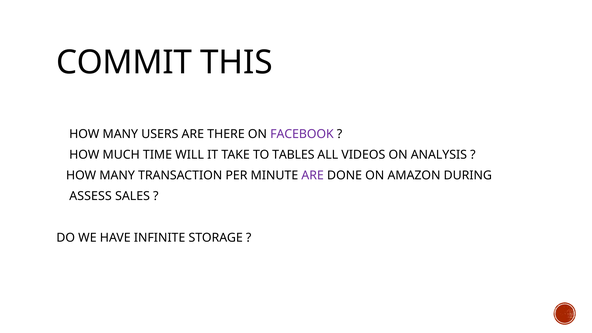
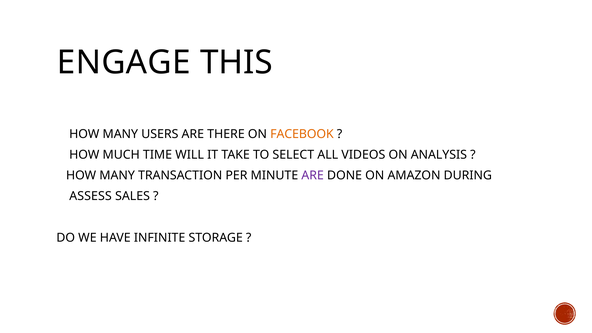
COMMIT: COMMIT -> ENGAGE (124, 62)
FACEBOOK colour: purple -> orange (302, 134)
TABLES: TABLES -> SELECT (293, 155)
